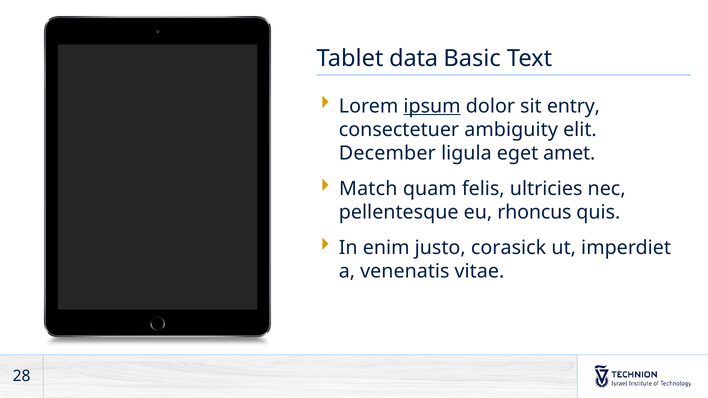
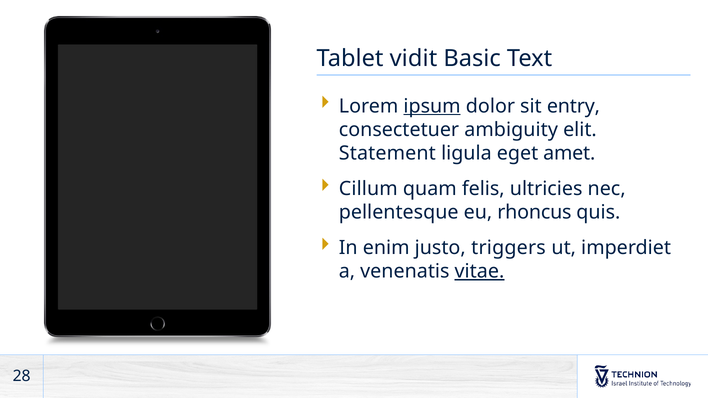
data: data -> vidit (413, 58)
December: December -> Statement (387, 153)
Match: Match -> Cillum (368, 189)
corasick: corasick -> triggers (509, 248)
vitae underline: none -> present (479, 272)
